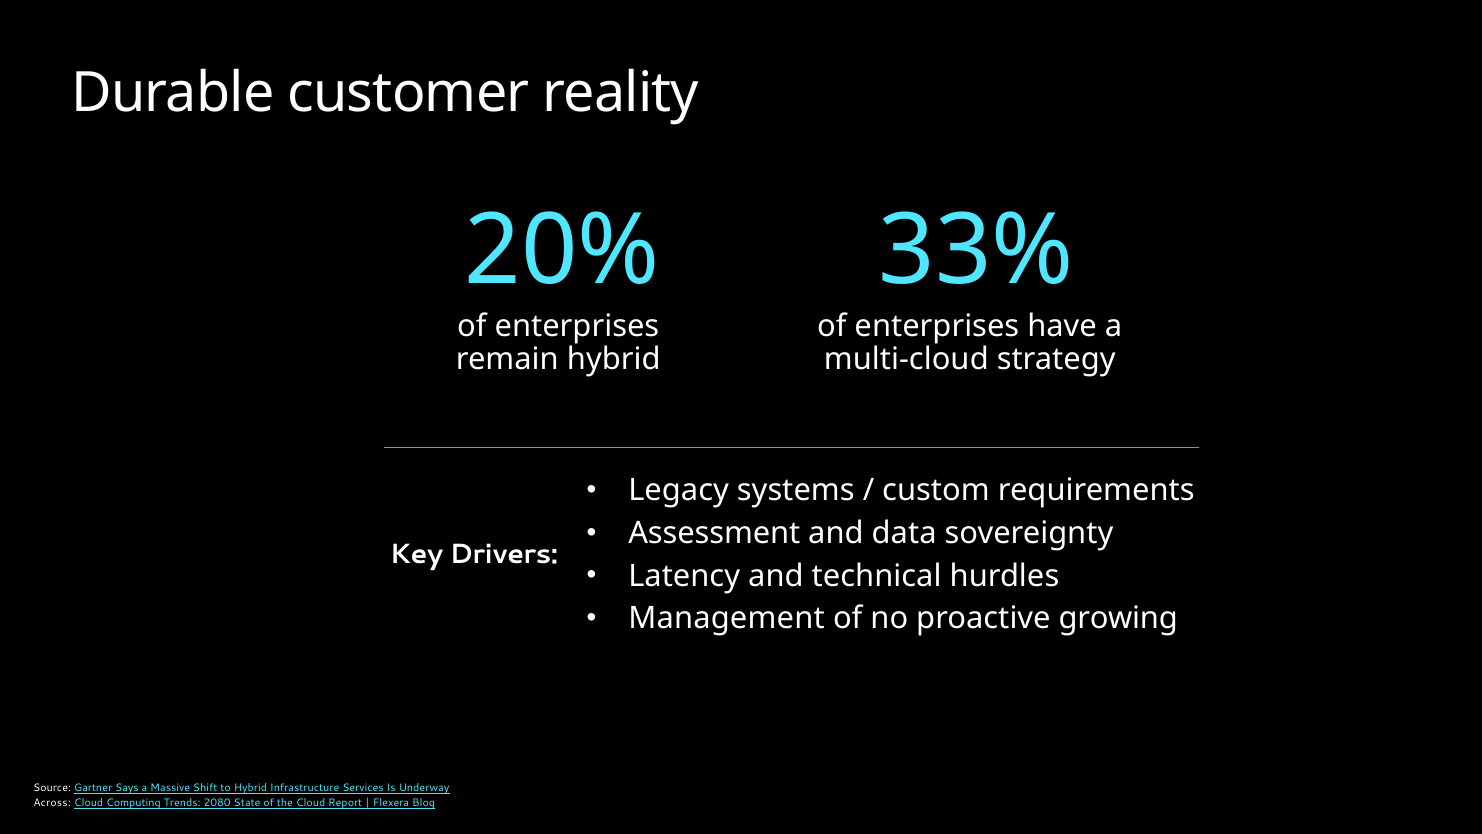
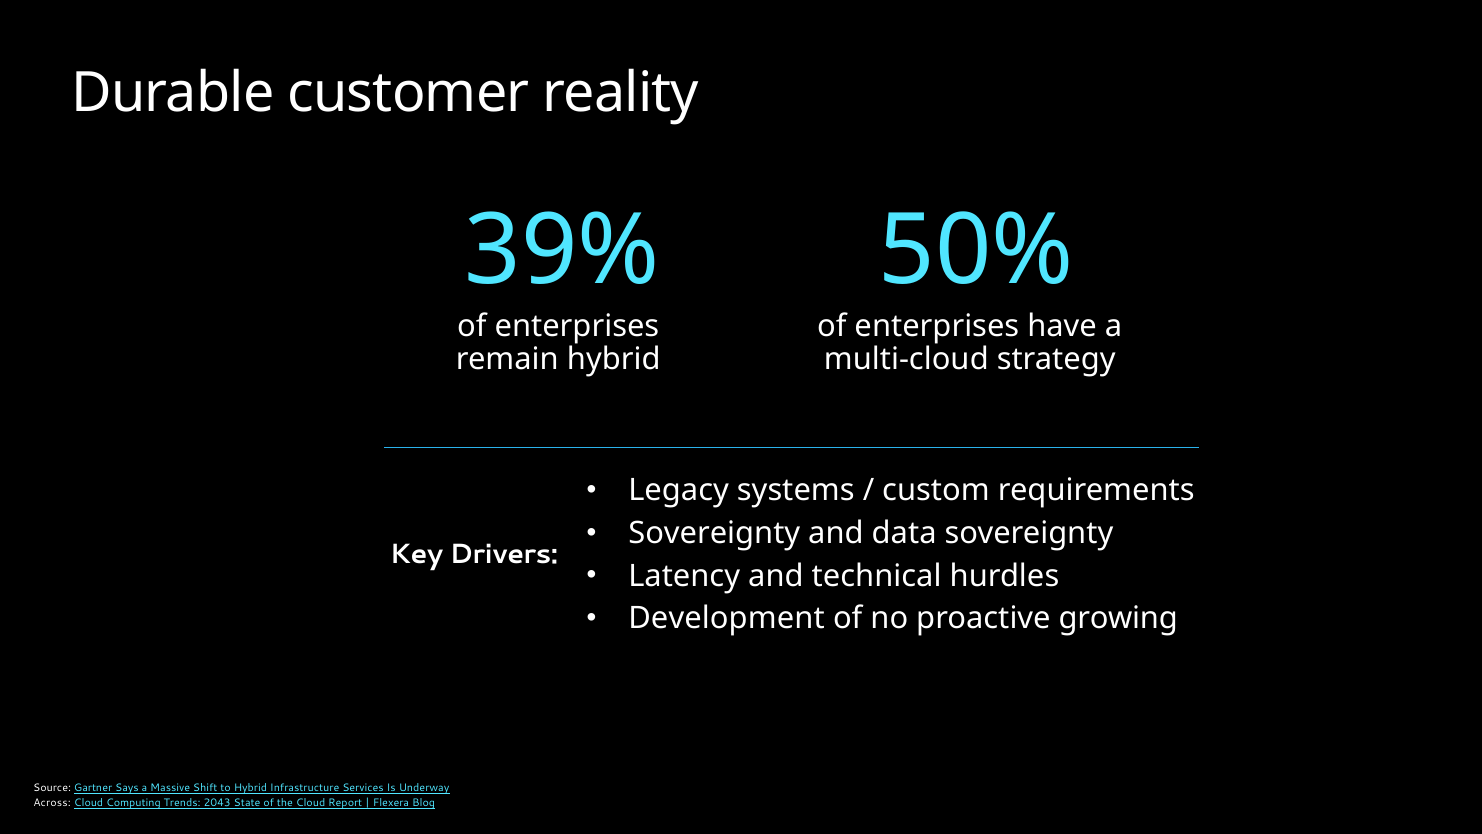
20%: 20% -> 39% (562, 250)
33%: 33% -> 50% (976, 250)
Assessment: Assessment -> Sovereignty (714, 533)
Management: Management -> Development (727, 618)
2080: 2080 -> 2043 (217, 803)
